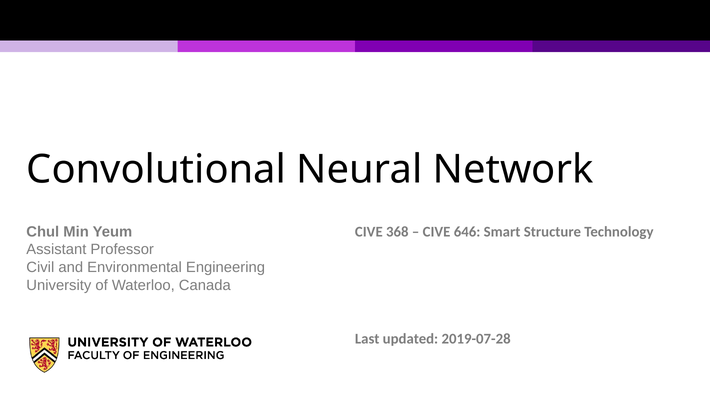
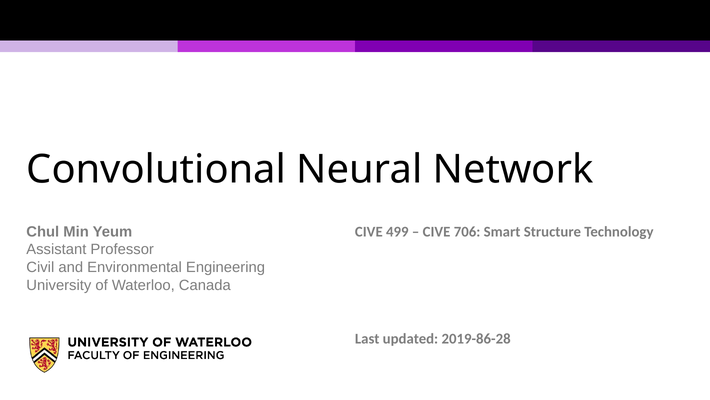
368: 368 -> 499 (397, 231)
646: 646 -> 706 (467, 231)
2019-07-28: 2019-07-28 -> 2019-86-28 (476, 339)
